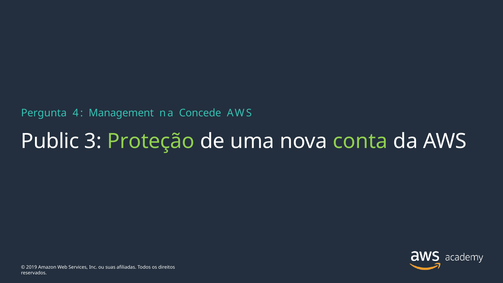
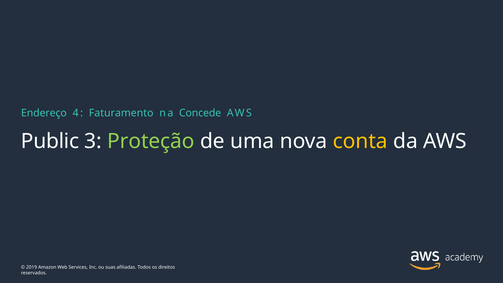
Pergunta: Pergunta -> Endereço (44, 113)
Management: Management -> Faturamento (121, 113)
conta colour: light green -> yellow (360, 141)
